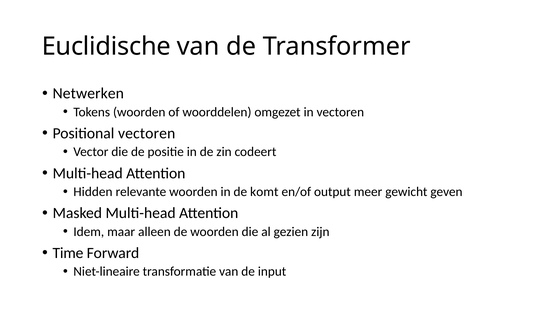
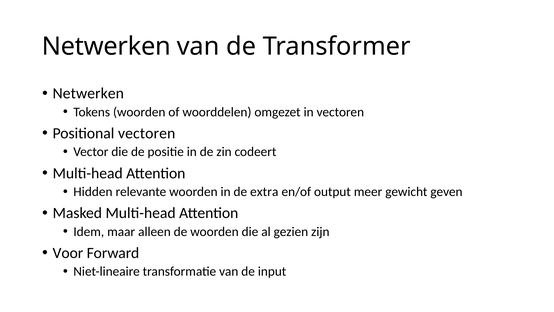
Euclidische: Euclidische -> Netwerken (106, 47)
komt: komt -> extra (264, 192)
Time: Time -> Voor (68, 253)
